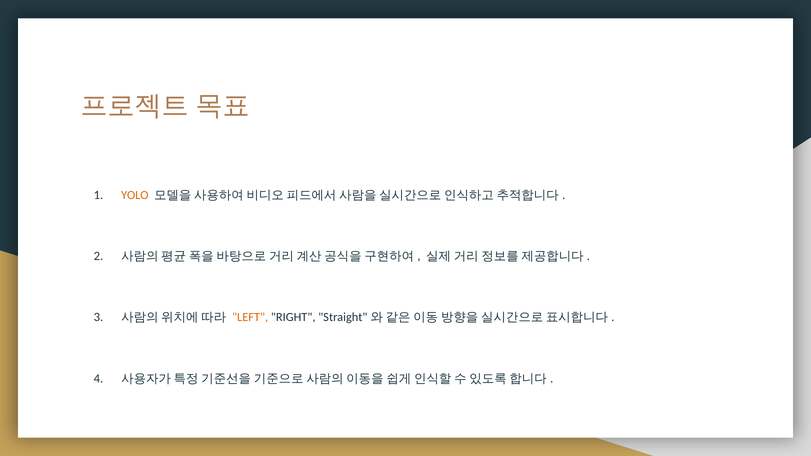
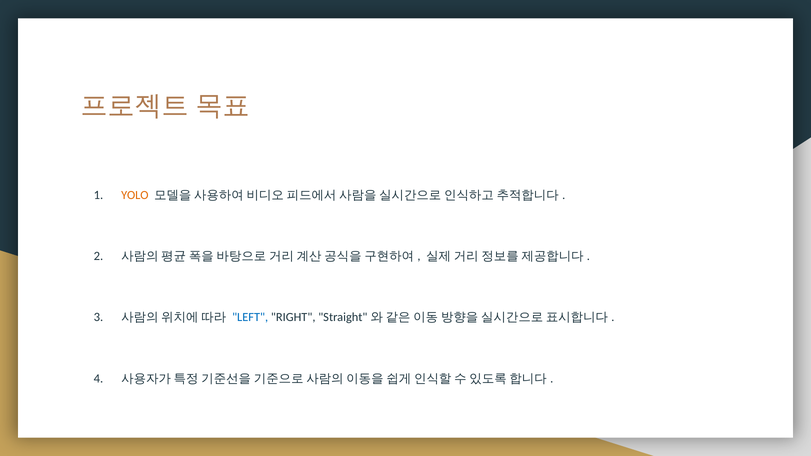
LEFT colour: orange -> blue (250, 318)
